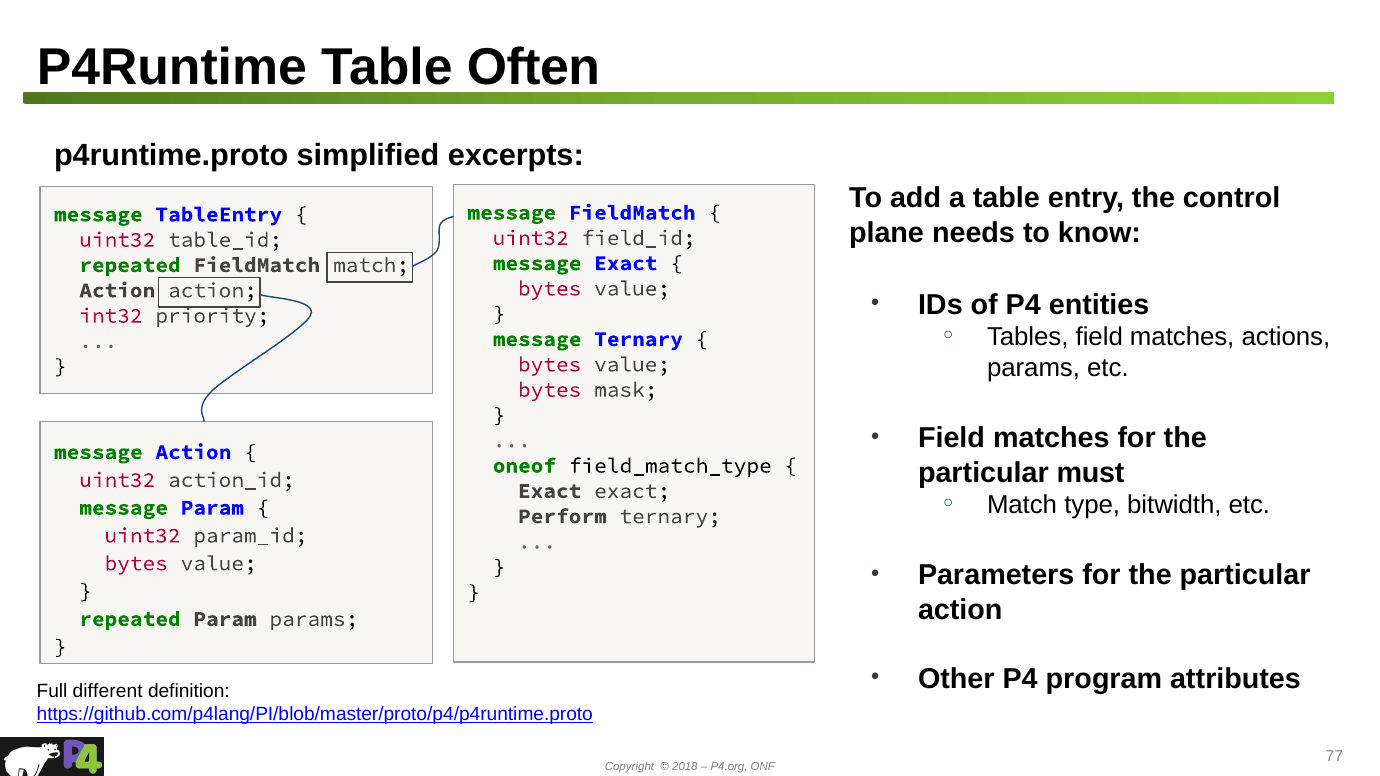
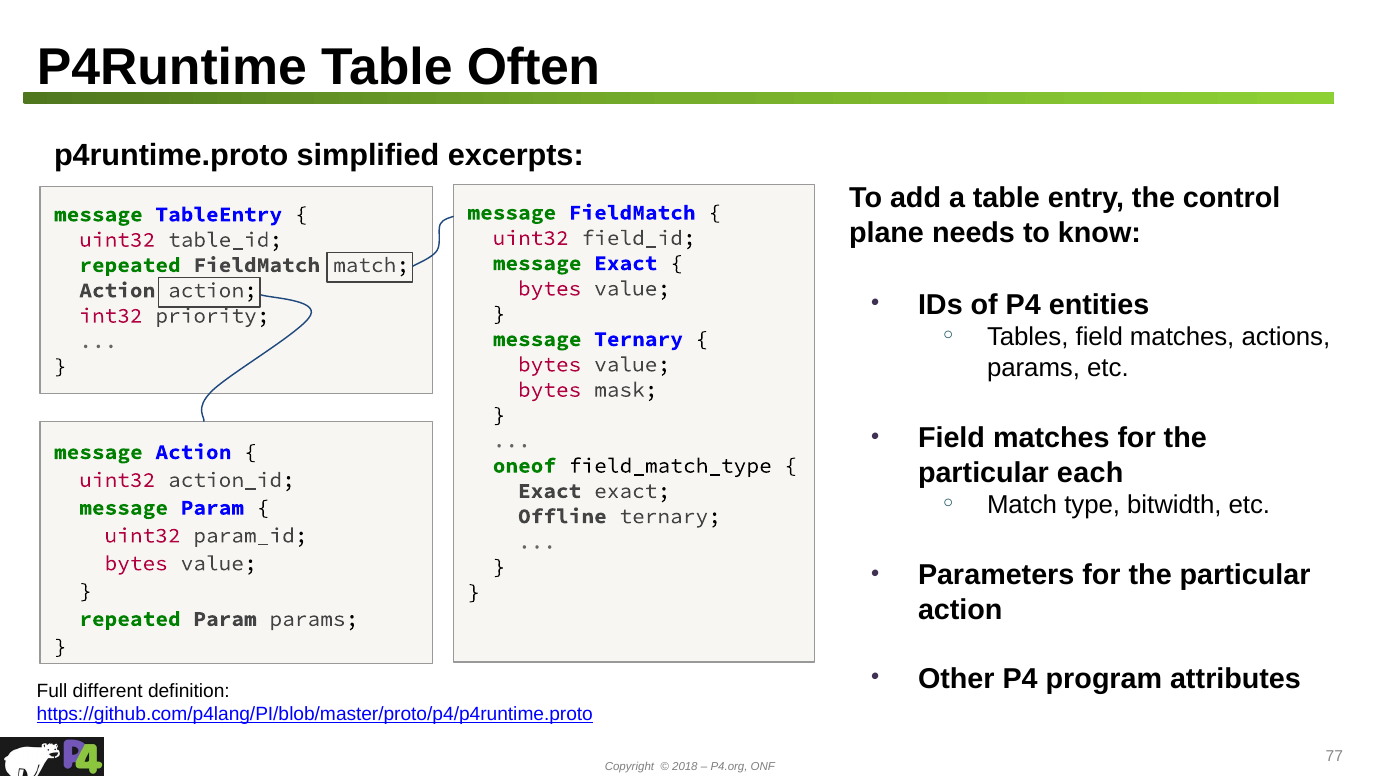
must: must -> each (1090, 473)
Perform: Perform -> Offline (562, 516)
